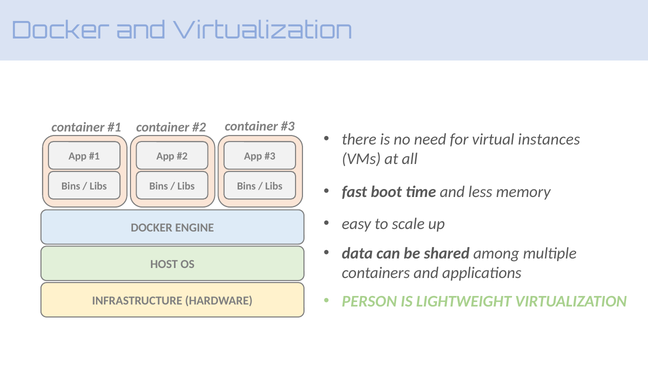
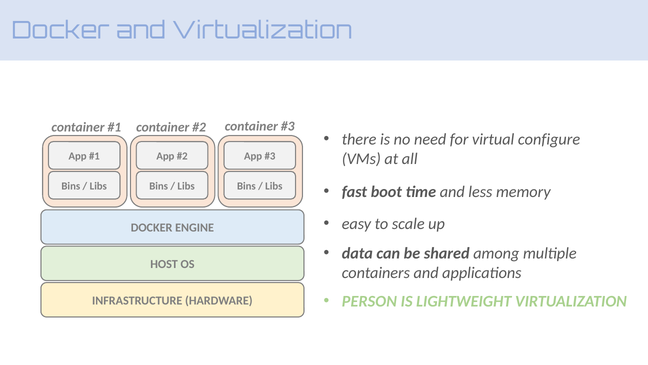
instances: instances -> configure (549, 139)
